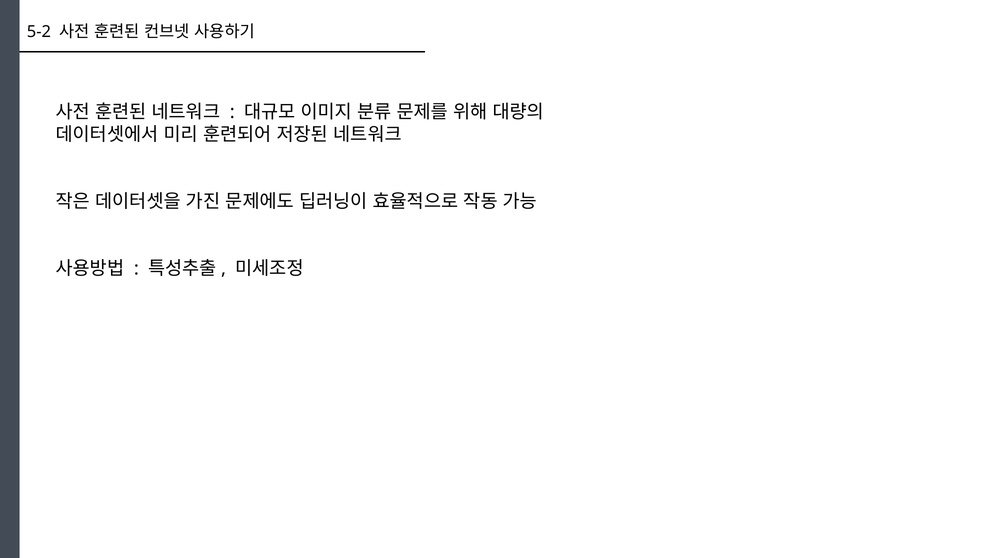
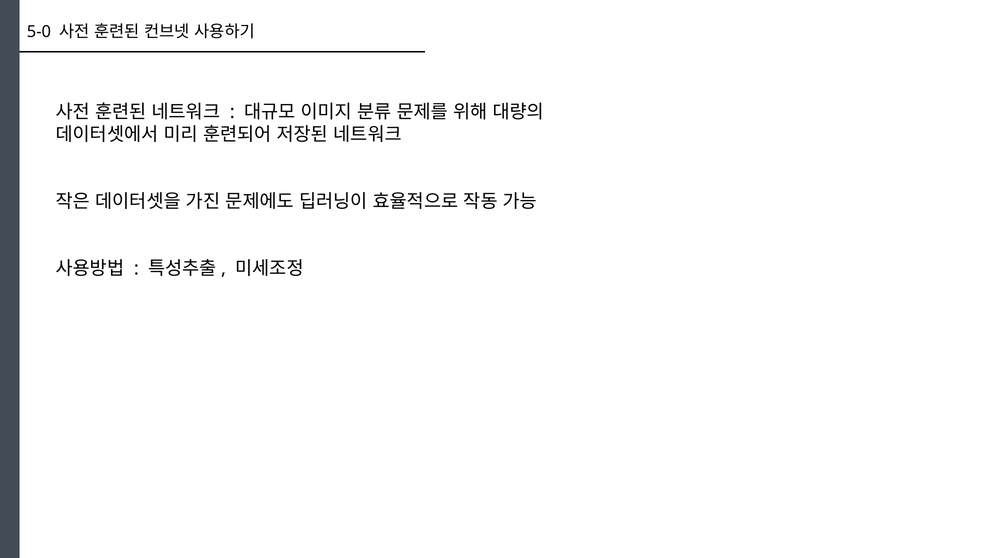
5-2: 5-2 -> 5-0 (39, 32)
